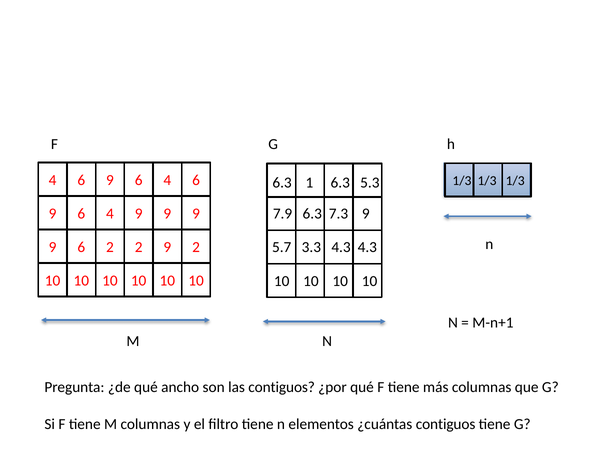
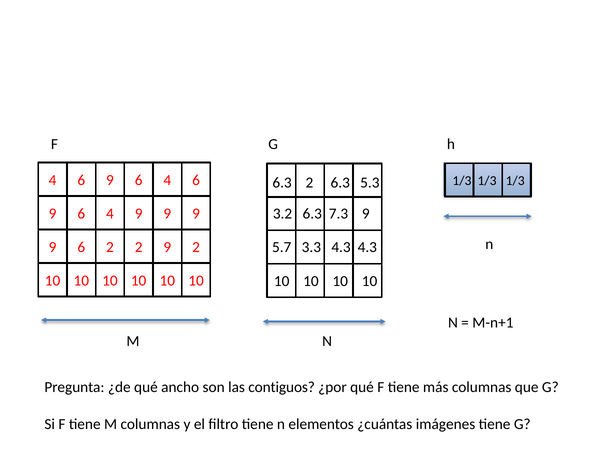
6.3 1: 1 -> 2 (309, 183)
7.9: 7.9 -> 3.2 (283, 214)
¿cuántas contiguos: contiguos -> imágenes (446, 424)
